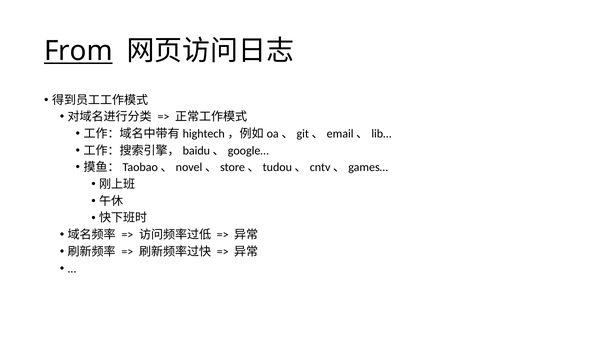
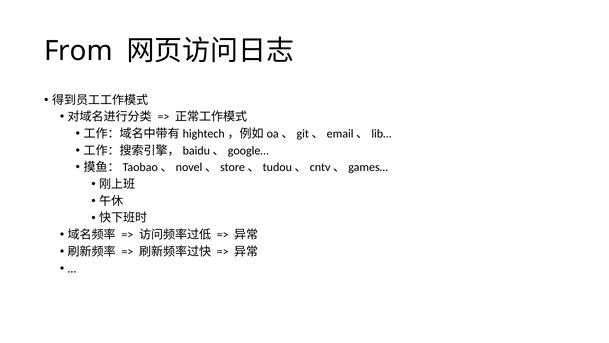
From underline: present -> none (78, 51)
